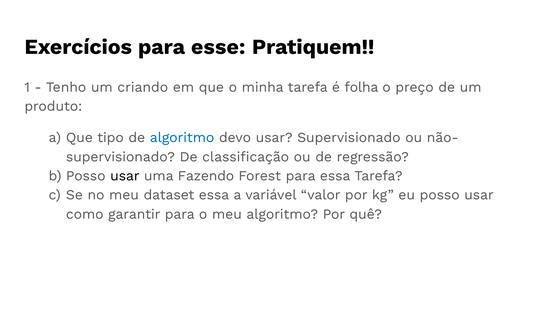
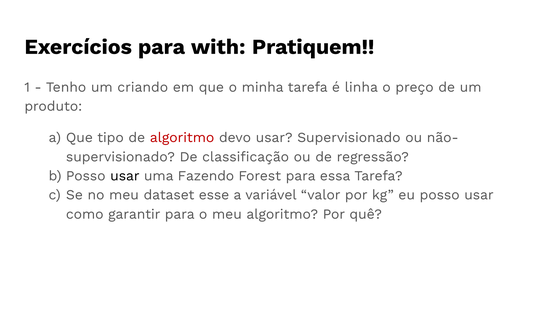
esse: esse -> with (218, 47)
folha: folha -> linha (361, 87)
algoritmo colour: blue -> red (182, 137)
dataset essa: essa -> esse (214, 195)
